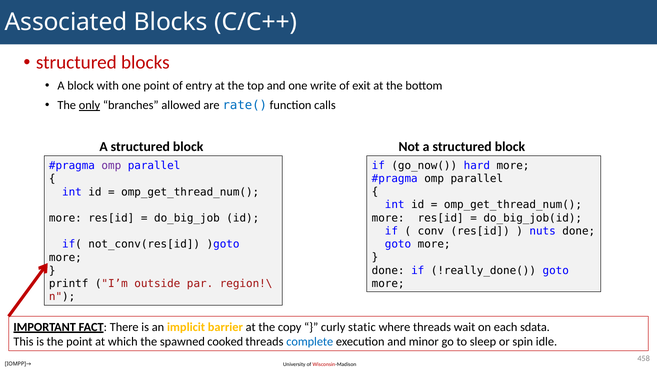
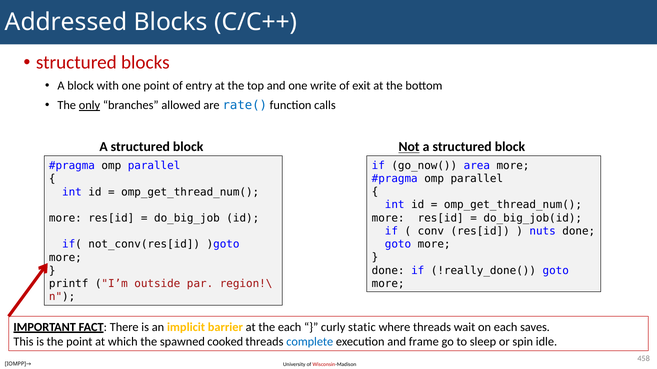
Associated: Associated -> Addressed (66, 22)
Not underline: none -> present (409, 147)
hard: hard -> area (477, 166)
omp colour: purple -> black (111, 166)
the copy: copy -> each (290, 327)
sdata: sdata -> saves (535, 327)
minor: minor -> frame (424, 342)
